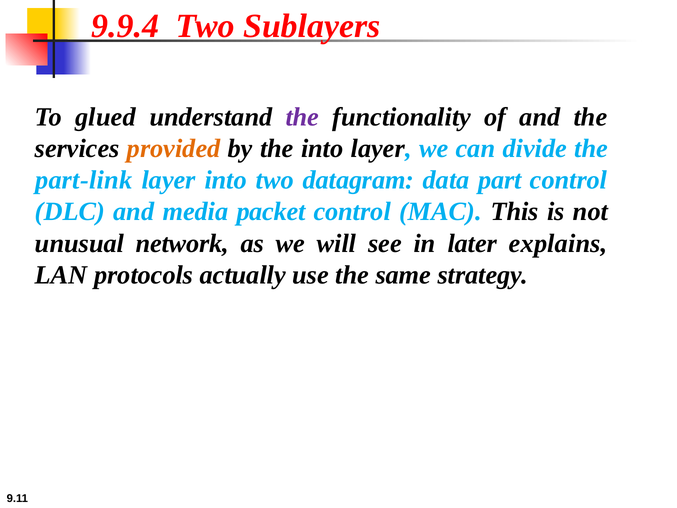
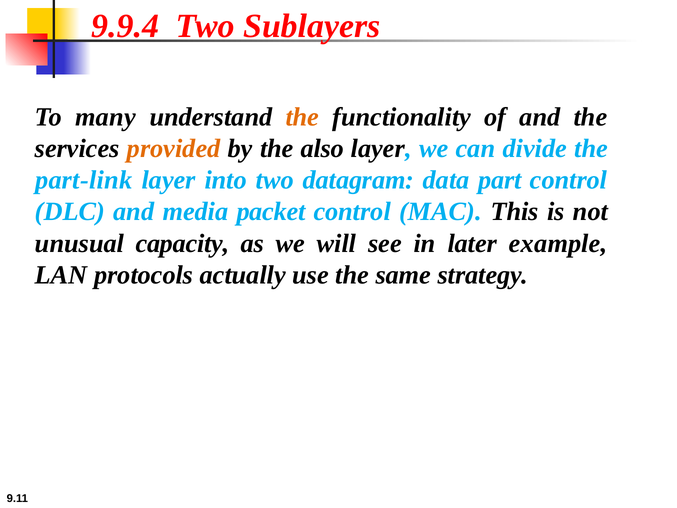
glued: glued -> many (106, 117)
the colour: purple -> orange (302, 117)
the into: into -> also (322, 148)
network: network -> capacity (182, 243)
explains: explains -> example (558, 243)
